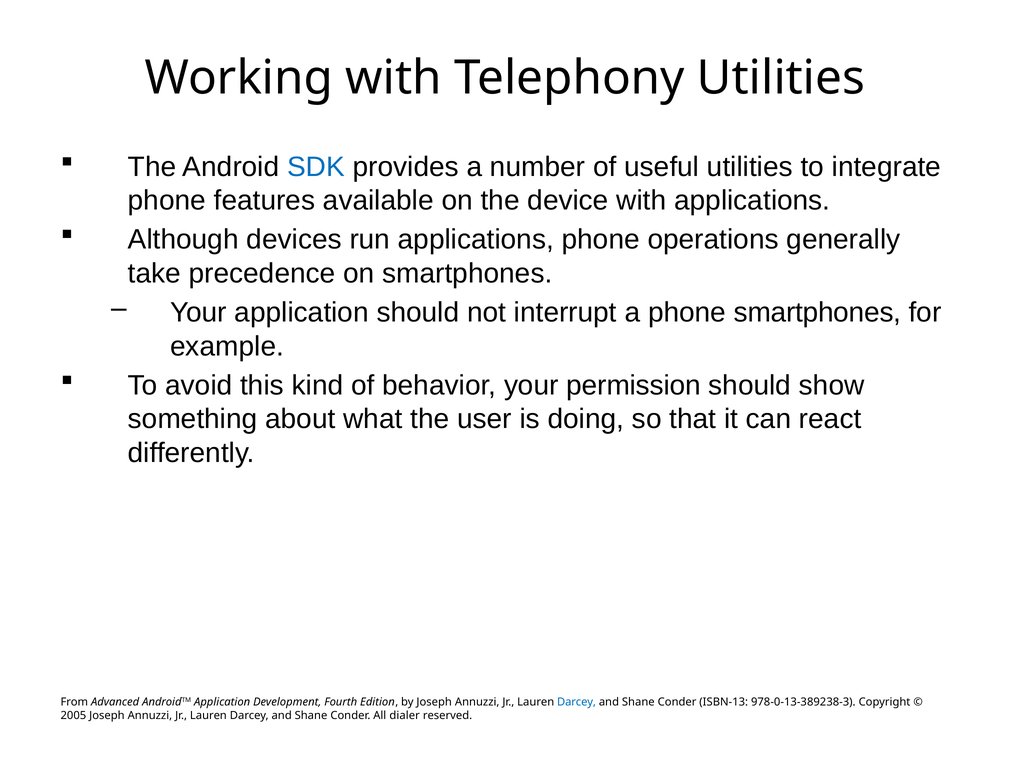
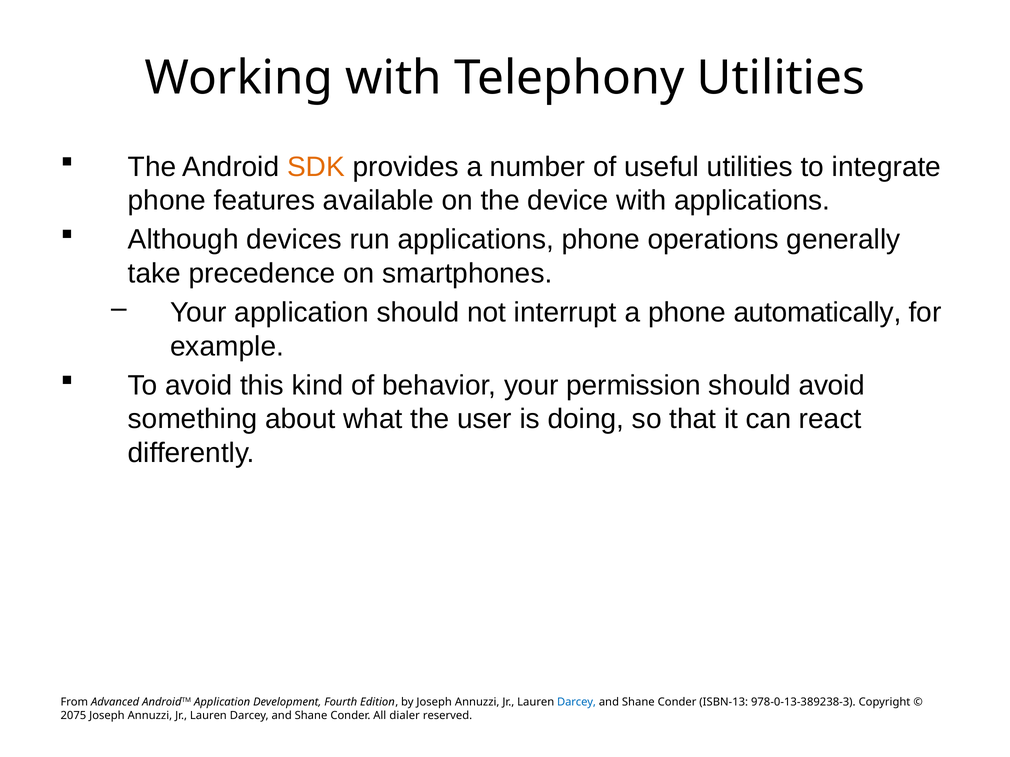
SDK colour: blue -> orange (316, 167)
phone smartphones: smartphones -> automatically (817, 313)
should show: show -> avoid (832, 386)
2005: 2005 -> 2075 (73, 716)
